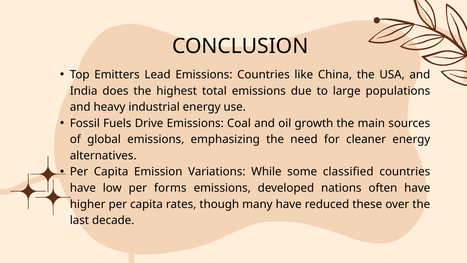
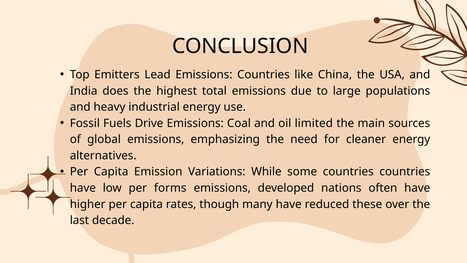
growth: growth -> limited (314, 123)
some classified: classified -> countries (348, 172)
